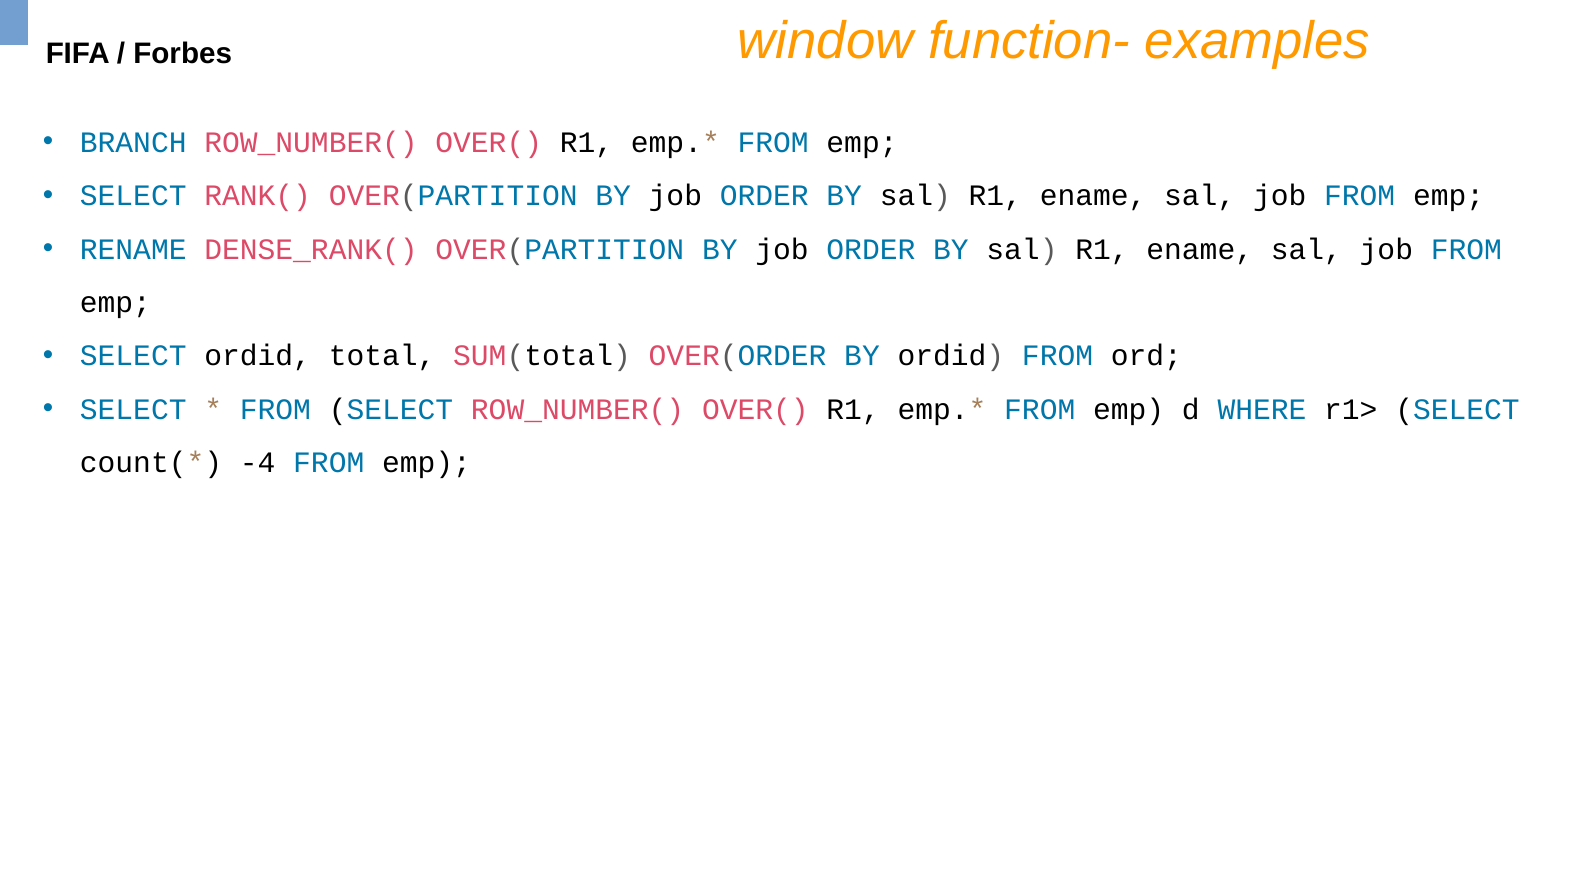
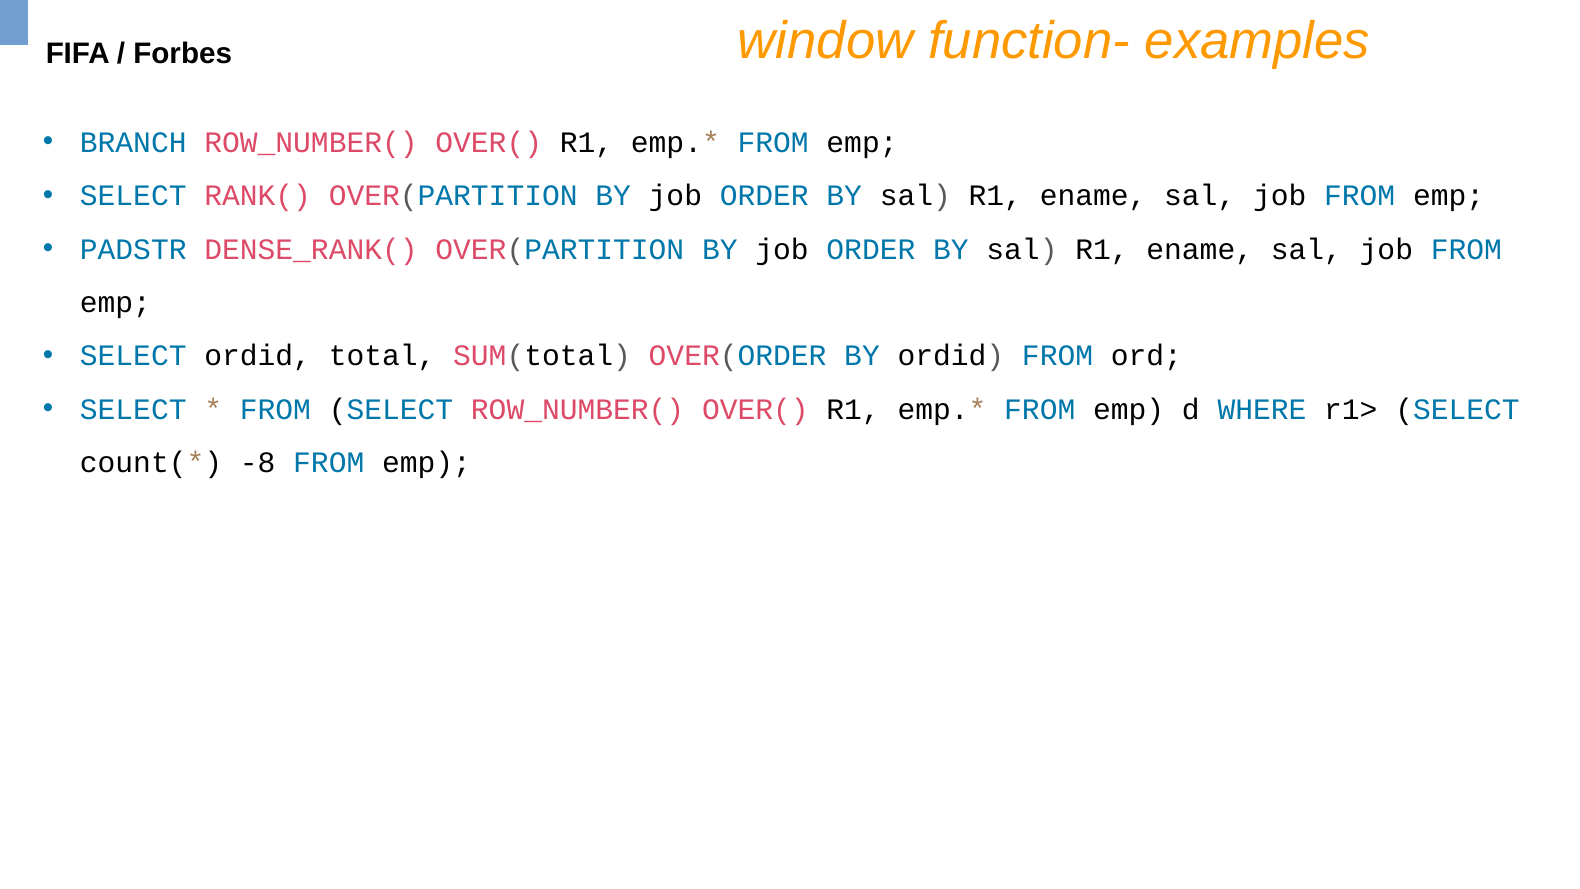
RENAME: RENAME -> PADSTR (133, 249)
-4: -4 -> -8 (258, 462)
